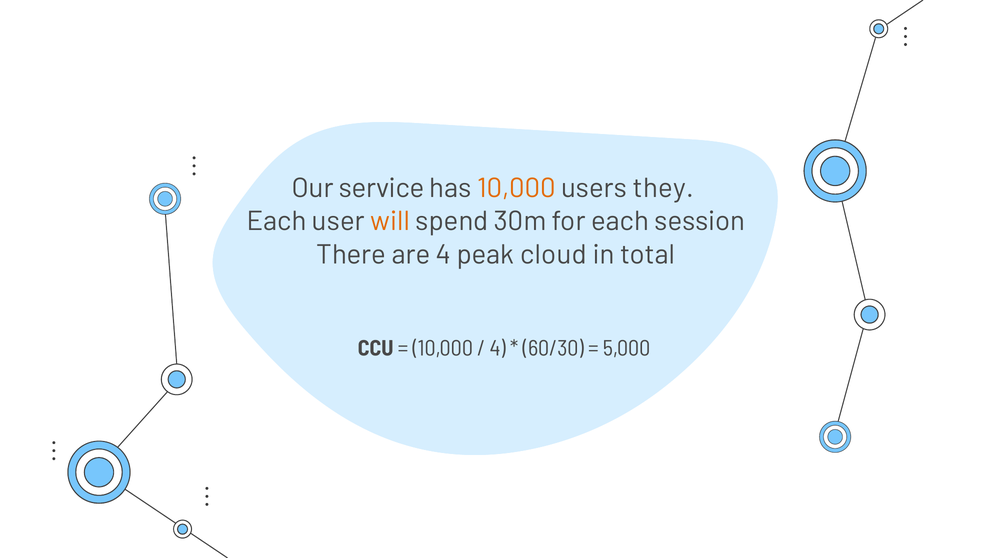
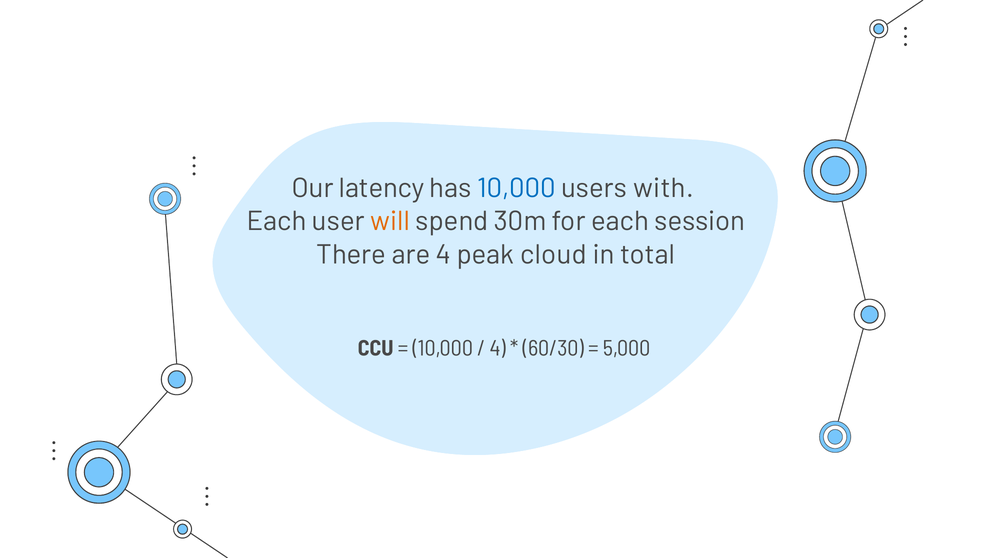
service: service -> latency (382, 188)
10,000 colour: orange -> blue (516, 188)
they: they -> with (663, 188)
